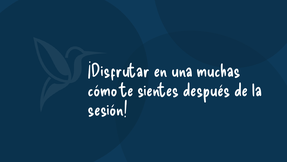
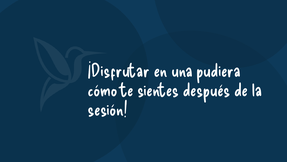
muchas: muchas -> pudiera (219, 71)
